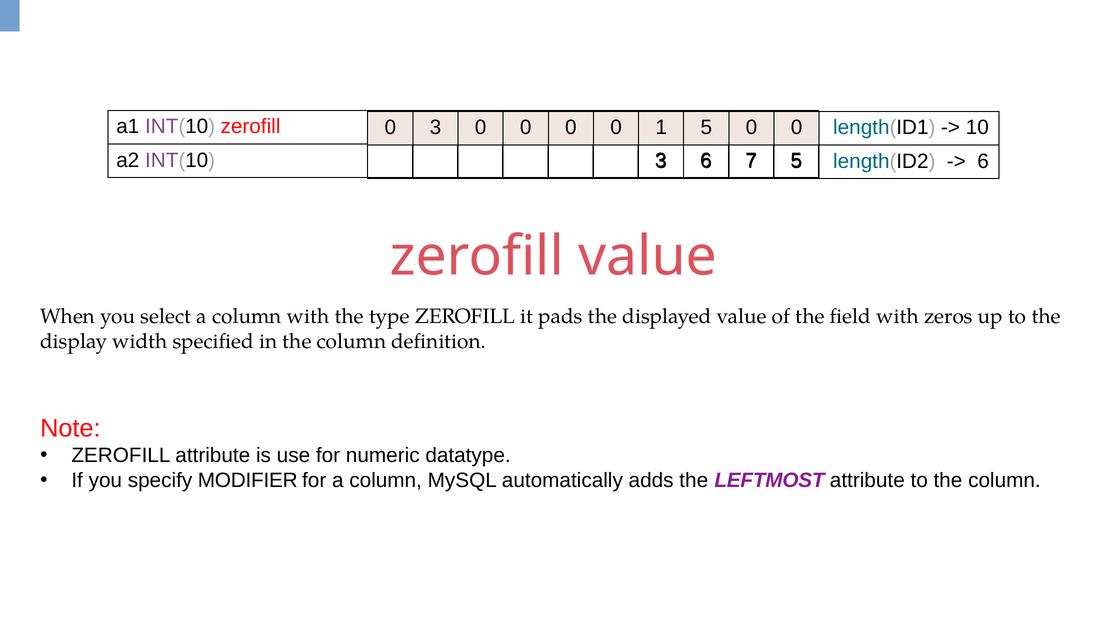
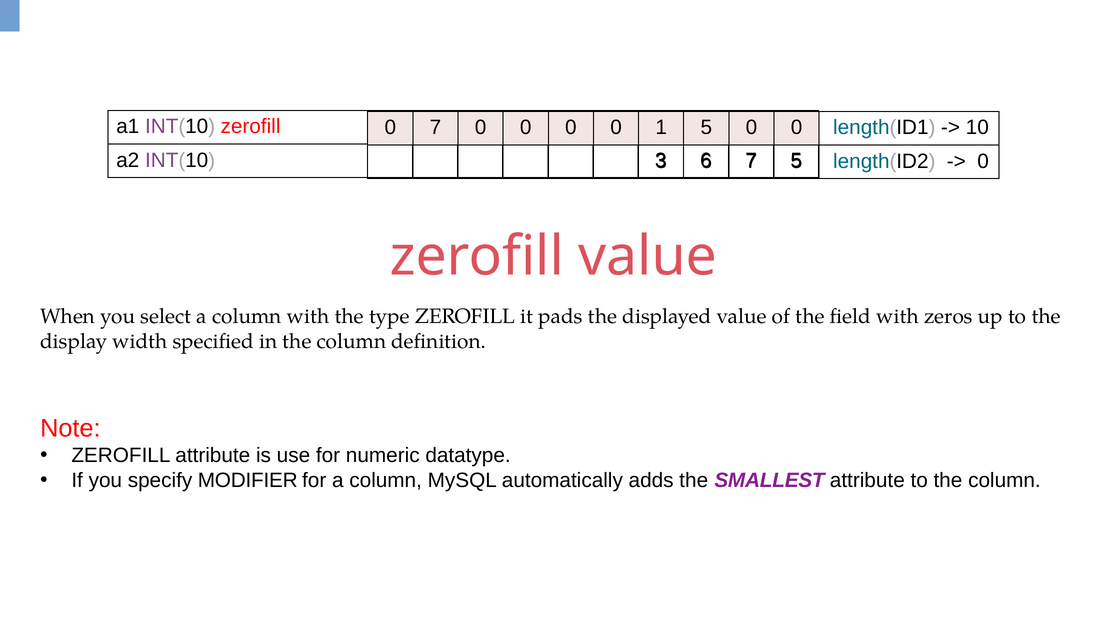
0 3: 3 -> 7 (435, 127)
6: 6 -> 0 (983, 161)
LEFTMOST: LEFTMOST -> SMALLEST (770, 480)
